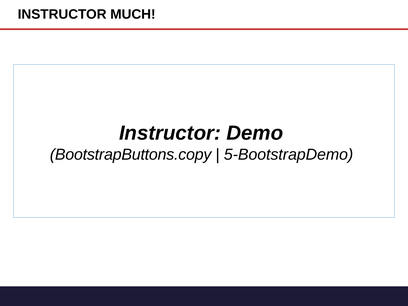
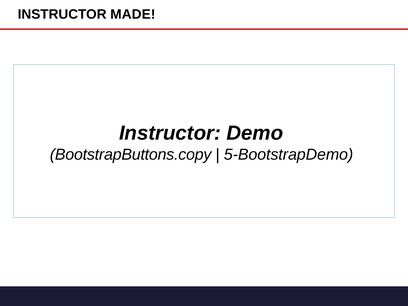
MUCH: MUCH -> MADE (133, 14)
